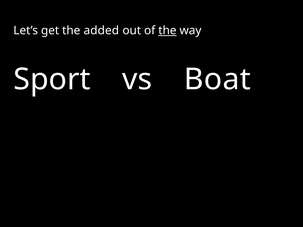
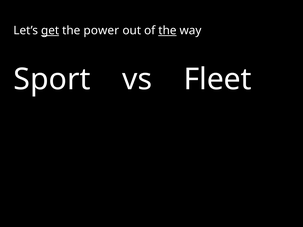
get underline: none -> present (50, 31)
added: added -> power (101, 31)
Boat: Boat -> Fleet (218, 79)
